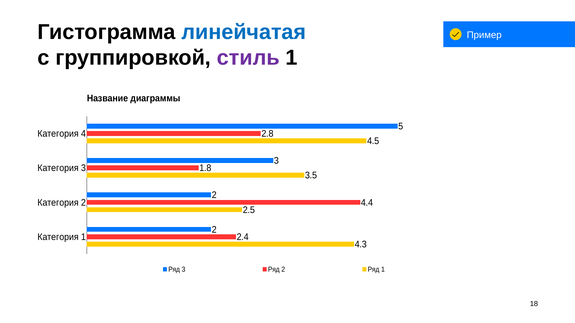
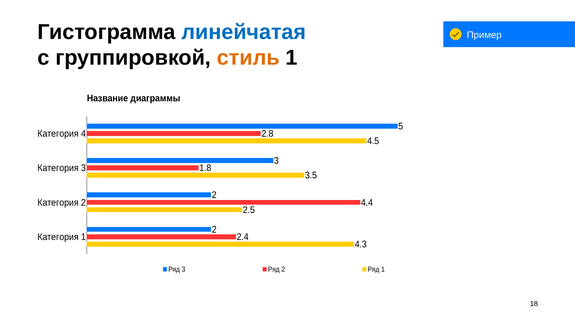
стиль colour: purple -> orange (248, 58)
